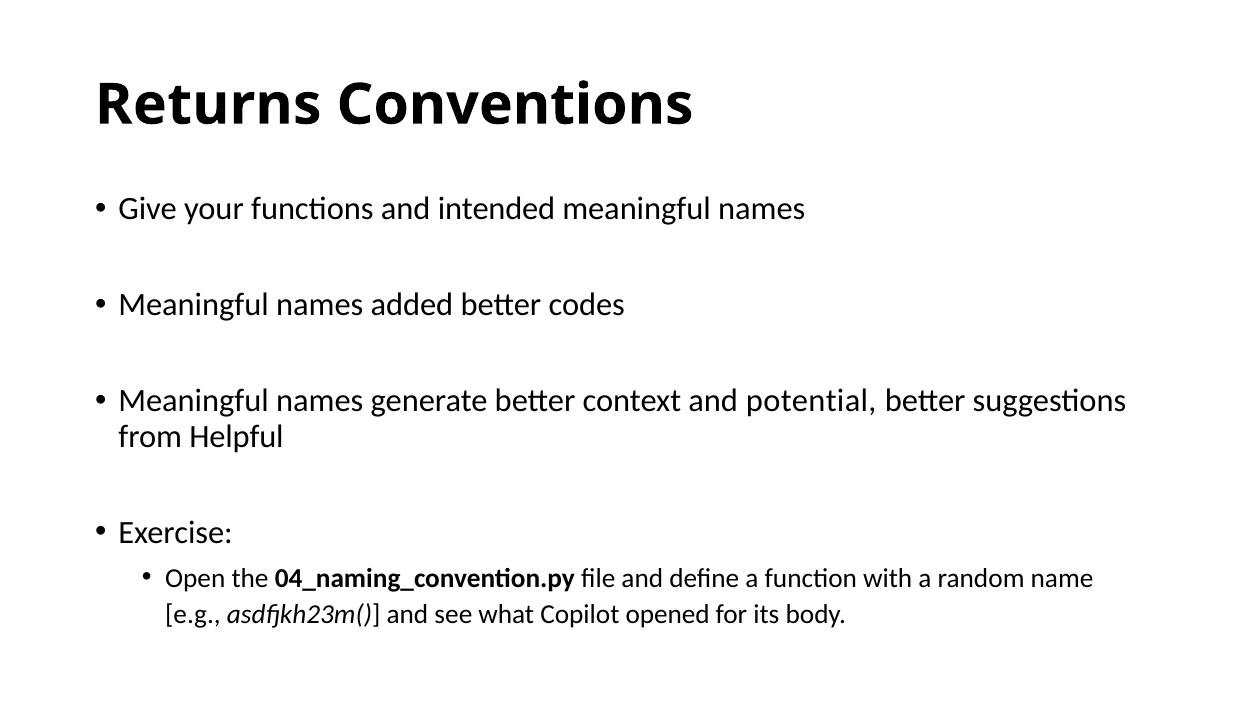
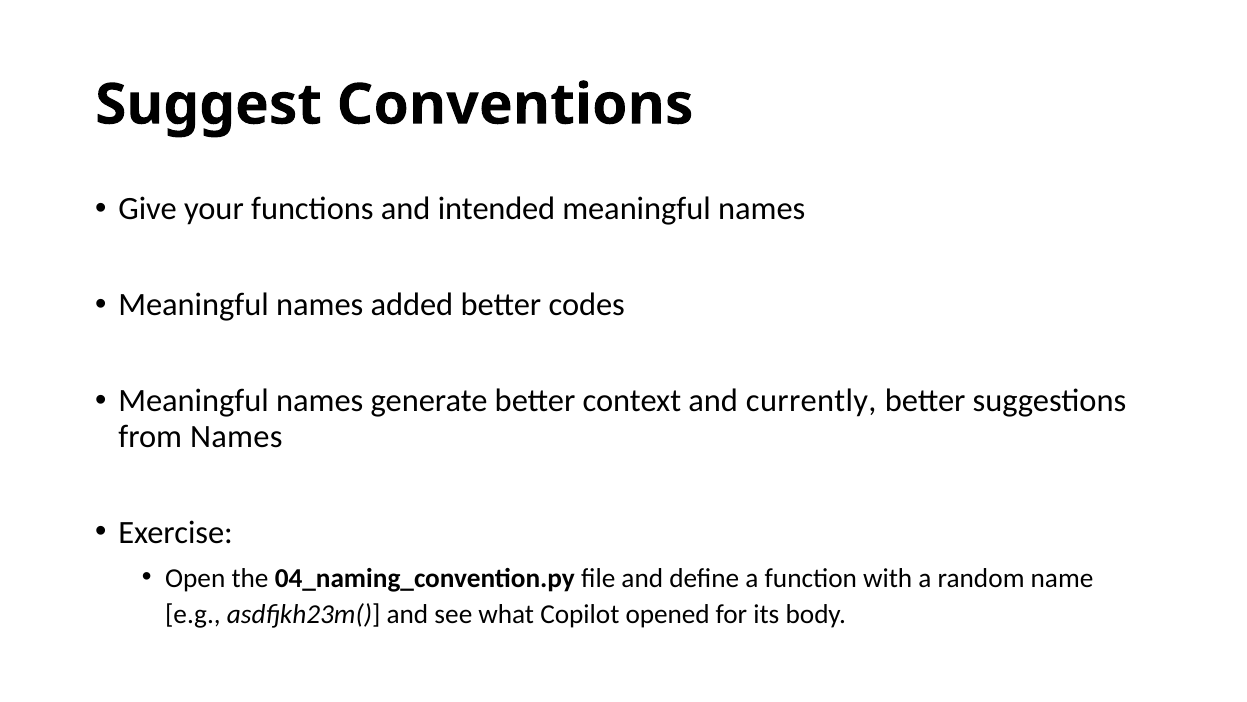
Returns: Returns -> Suggest (209, 105)
potential: potential -> currently (811, 401)
from Helpful: Helpful -> Names (236, 436)
